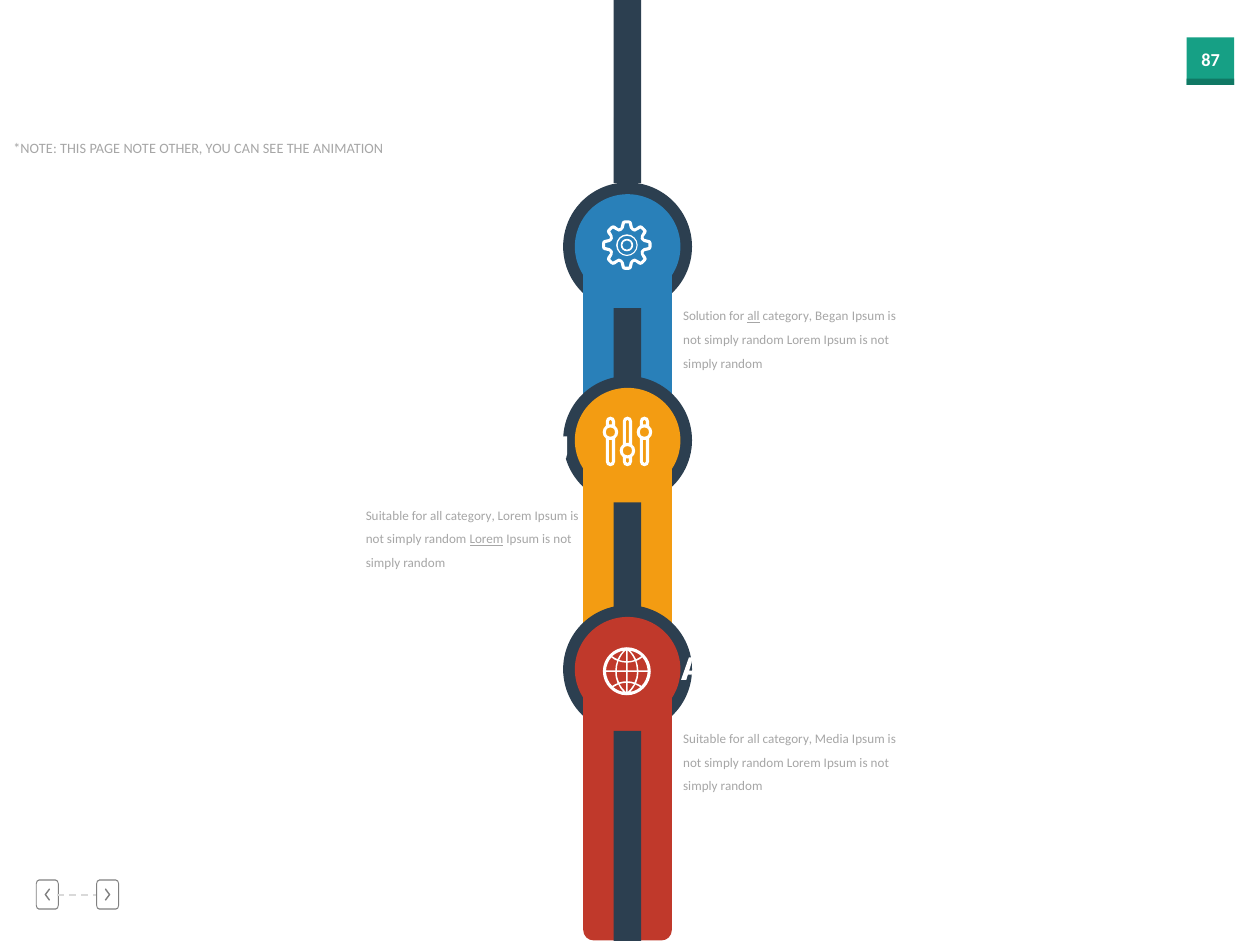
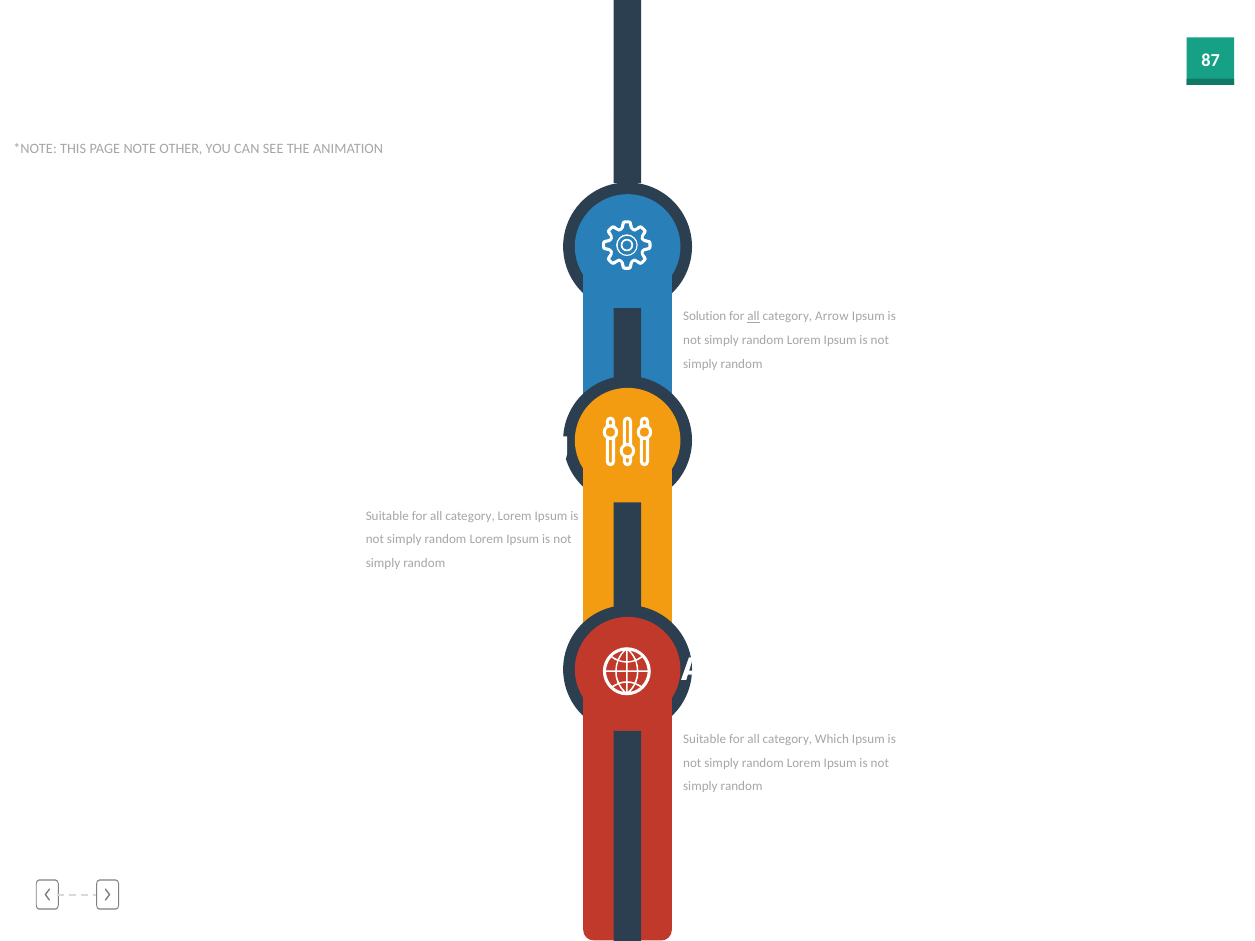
Began: Began -> Arrow (832, 317)
Lorem underline: present -> none (486, 539)
Media: Media -> Which (832, 740)
